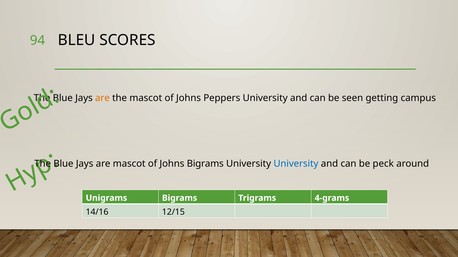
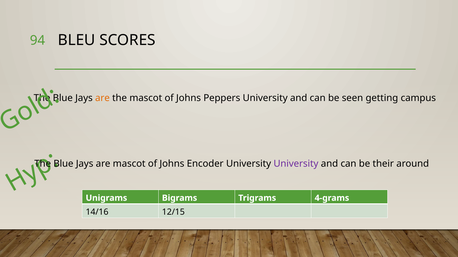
Johns Bigrams: Bigrams -> Encoder (205, 164)
University colour: blue -> purple (296, 164)
peck: peck -> their (383, 164)
